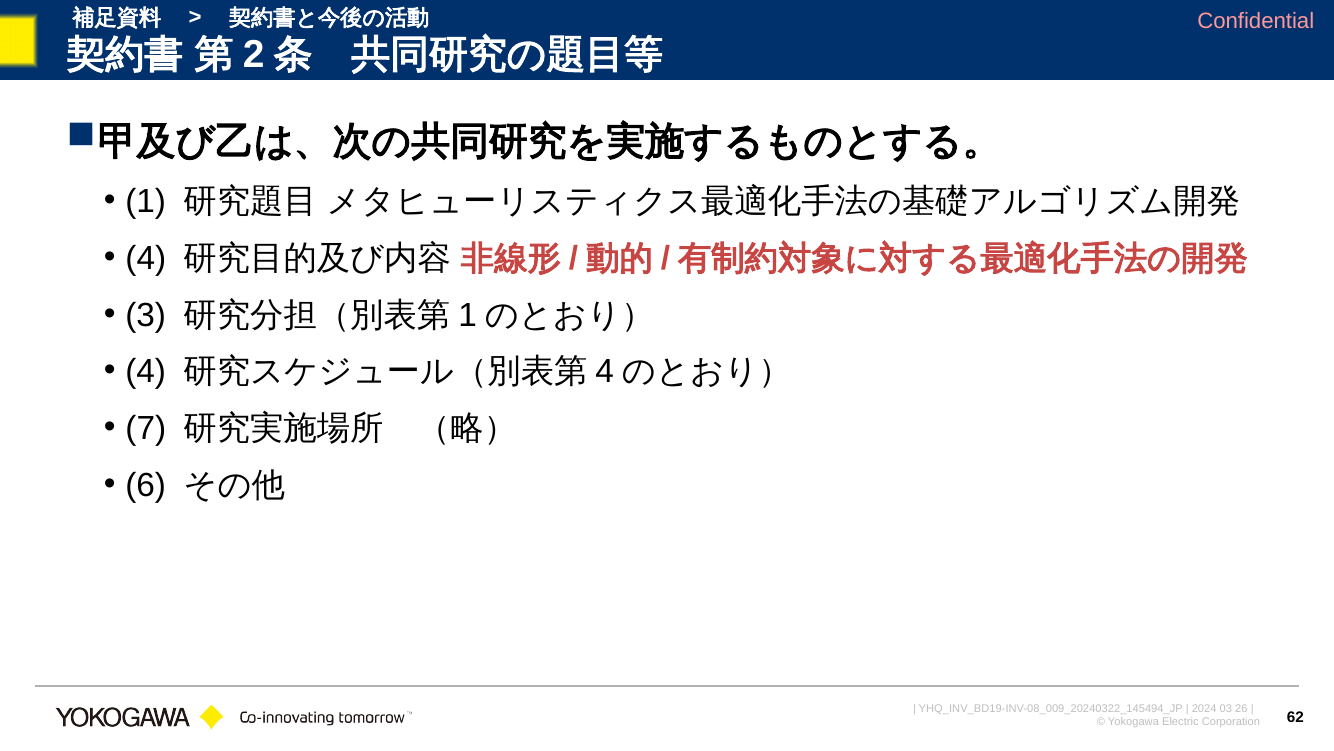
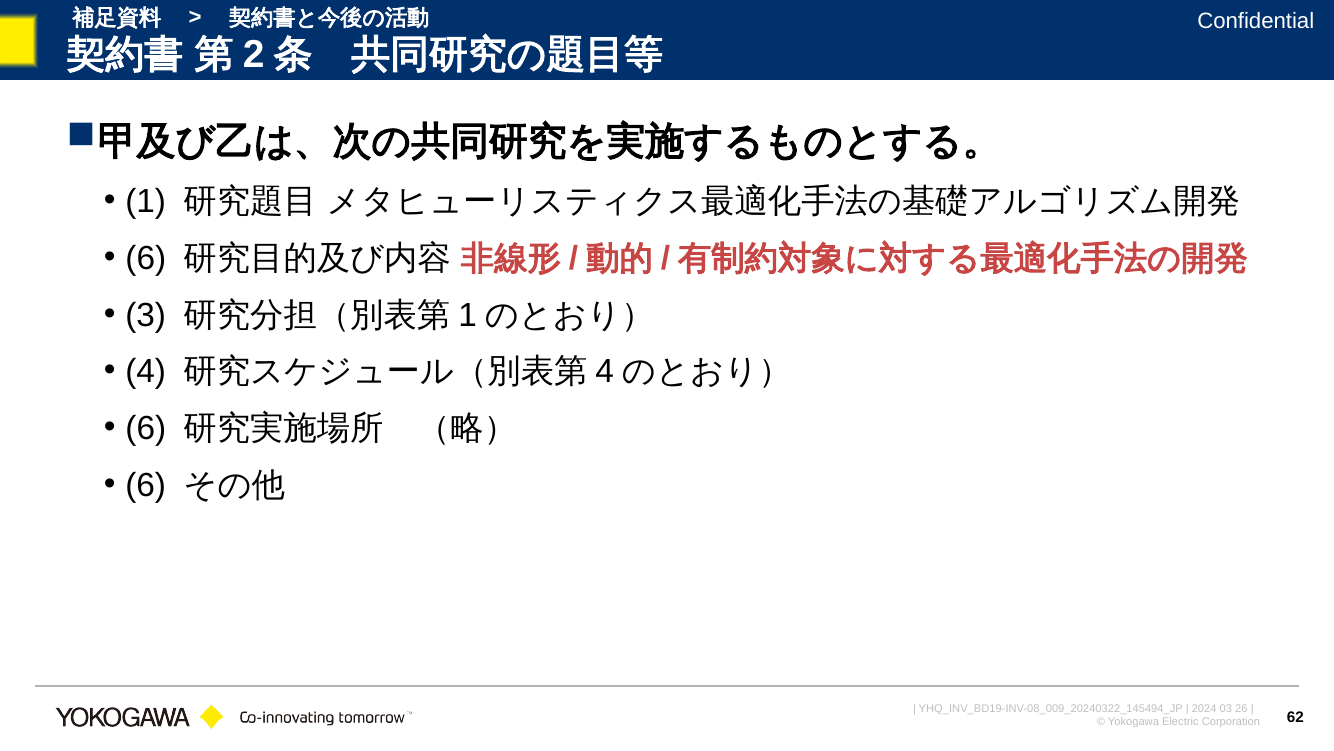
Confidential colour: pink -> white (1256, 21)
4: 4 -> 6 (146, 258)
7: 7 -> 6 (146, 428)
